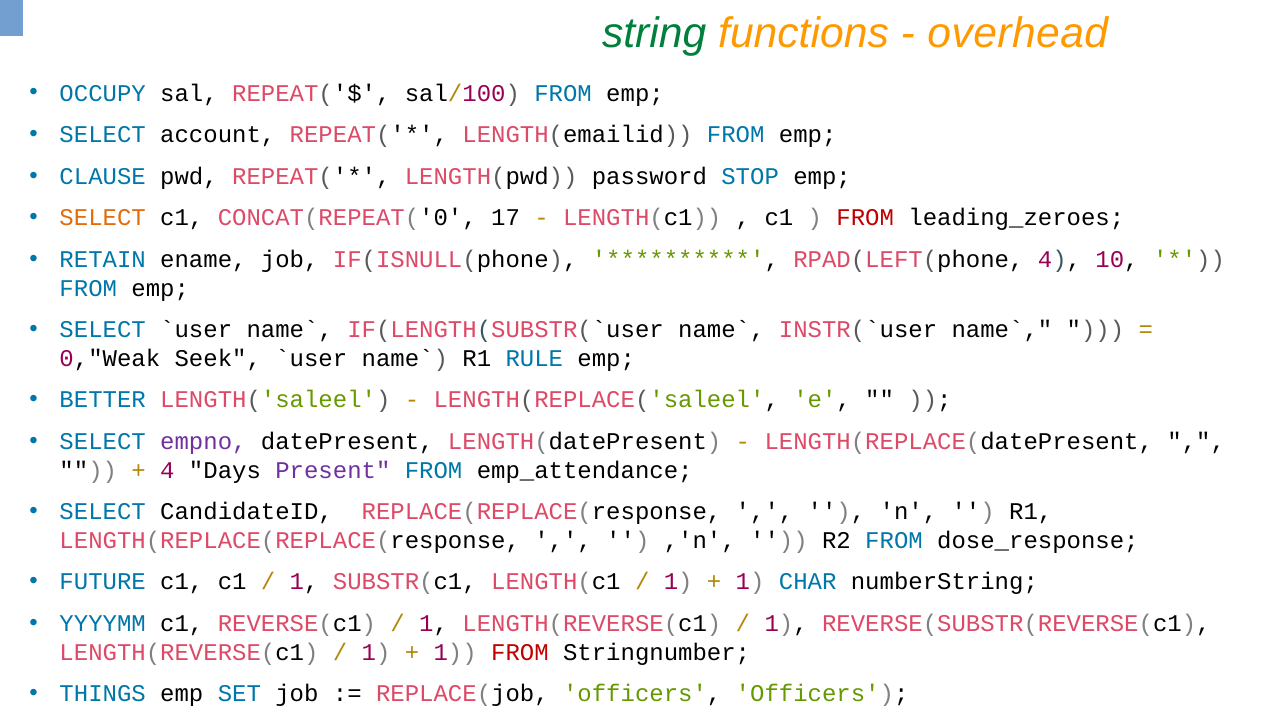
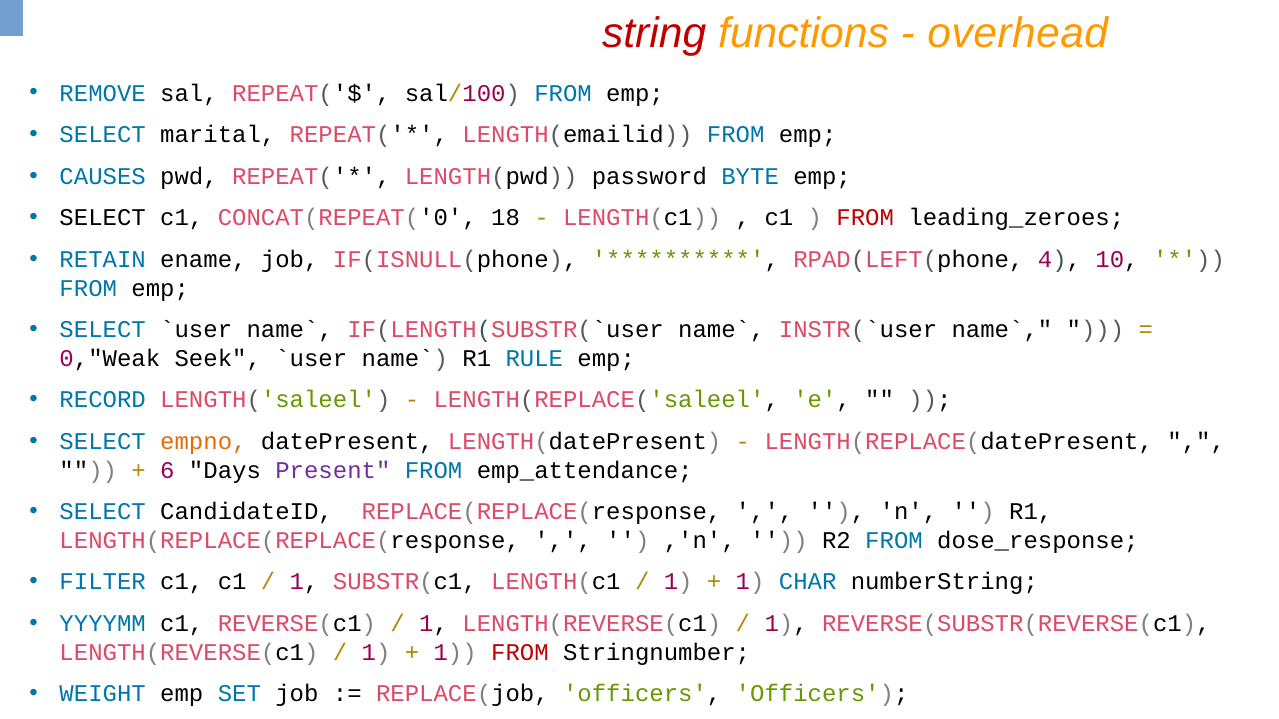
string colour: green -> red (654, 33)
OCCUPY: OCCUPY -> REMOVE (103, 93)
account: account -> marital (218, 135)
CLAUSE: CLAUSE -> CAUSES (103, 176)
STOP: STOP -> BYTE (750, 176)
SELECT colour: orange -> black (103, 218)
17: 17 -> 18 (506, 218)
BETTER: BETTER -> RECORD (103, 400)
empno colour: purple -> orange (203, 442)
4: 4 -> 6 (167, 471)
FUTURE: FUTURE -> FILTER (103, 582)
THINGS: THINGS -> WEIGHT (103, 694)
